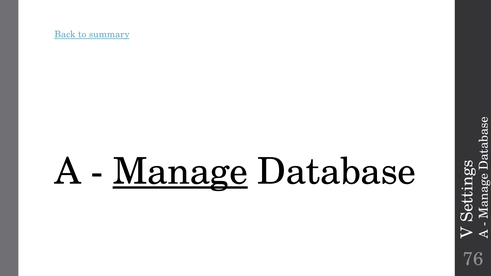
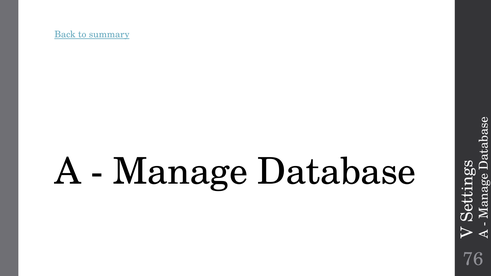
Manage underline: present -> none (180, 172)
